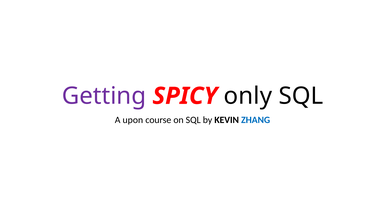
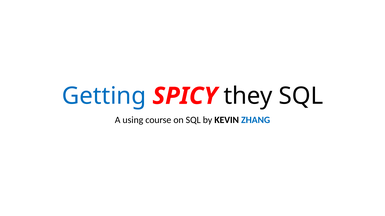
Getting colour: purple -> blue (104, 96)
only: only -> they (248, 96)
upon: upon -> using (133, 120)
